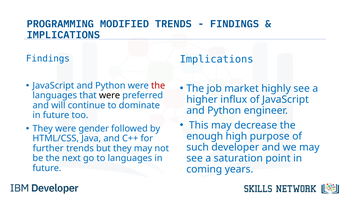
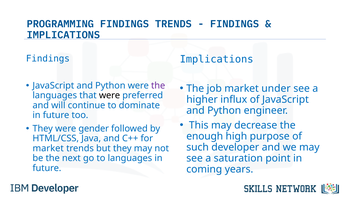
PROGRAMMING MODIFIED: MODIFIED -> FINDINGS (125, 24)
the colour: red -> purple (158, 86)
highly: highly -> under (276, 88)
further: further -> market (48, 148)
